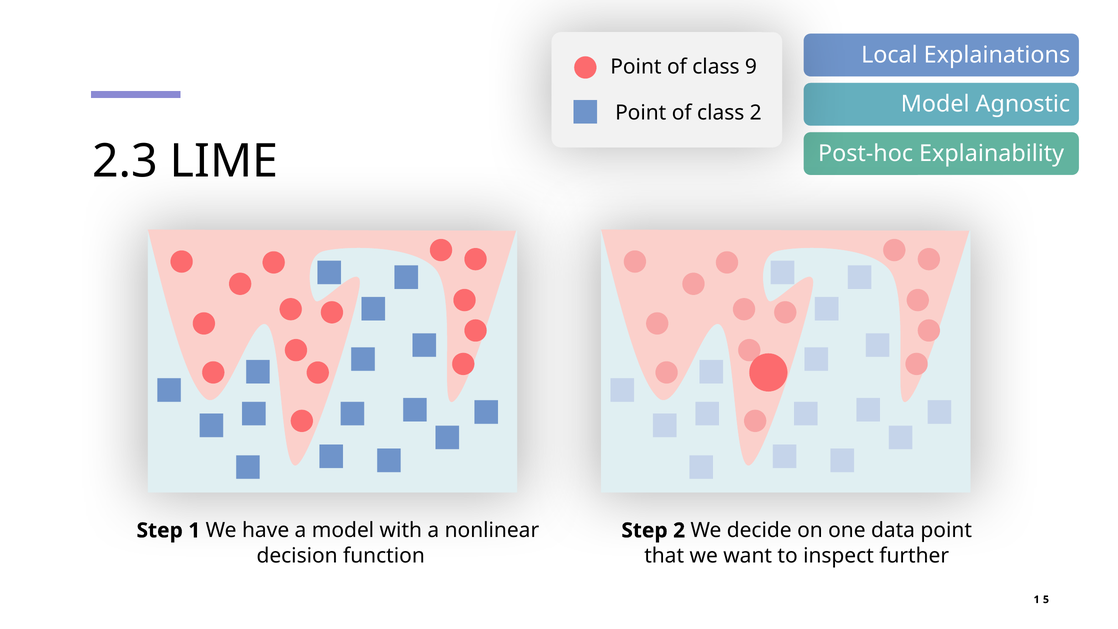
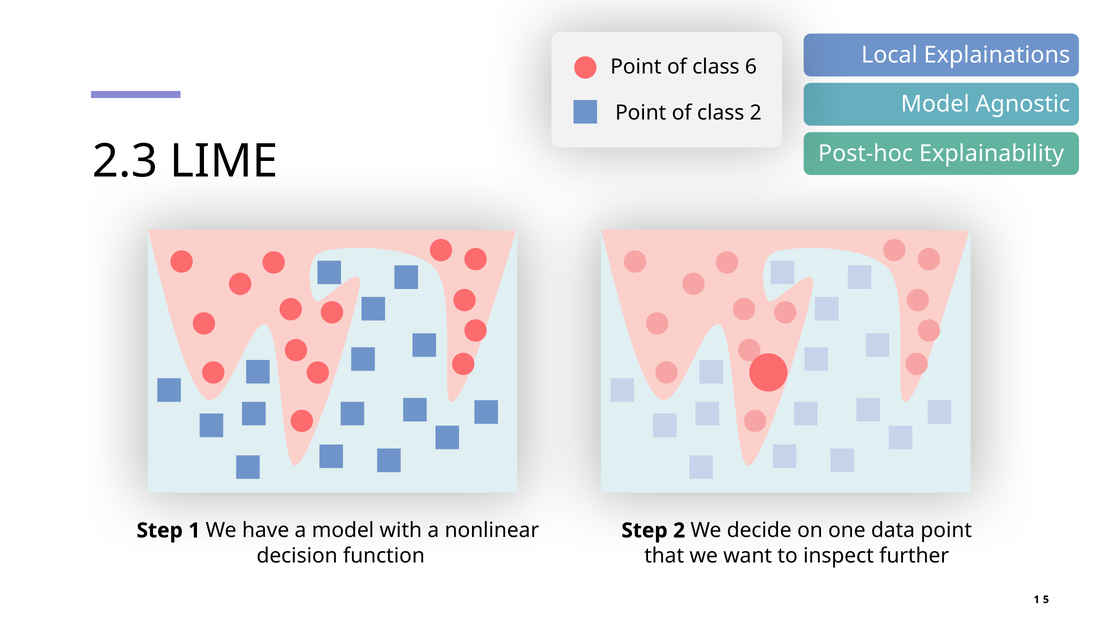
9: 9 -> 6 (751, 67)
